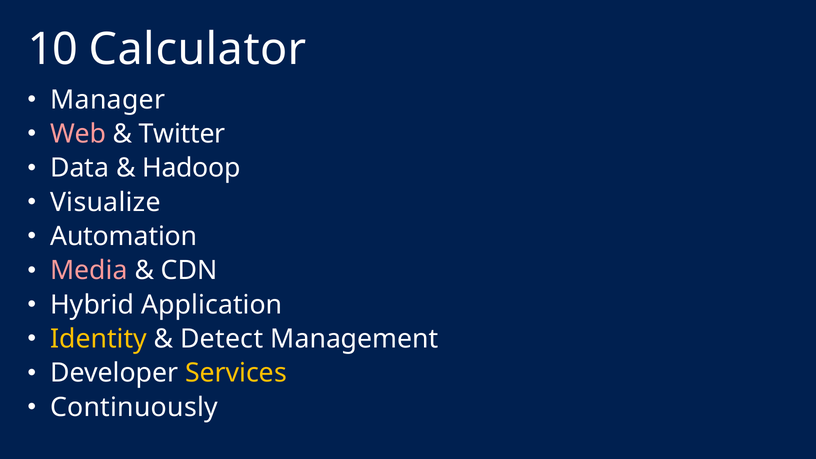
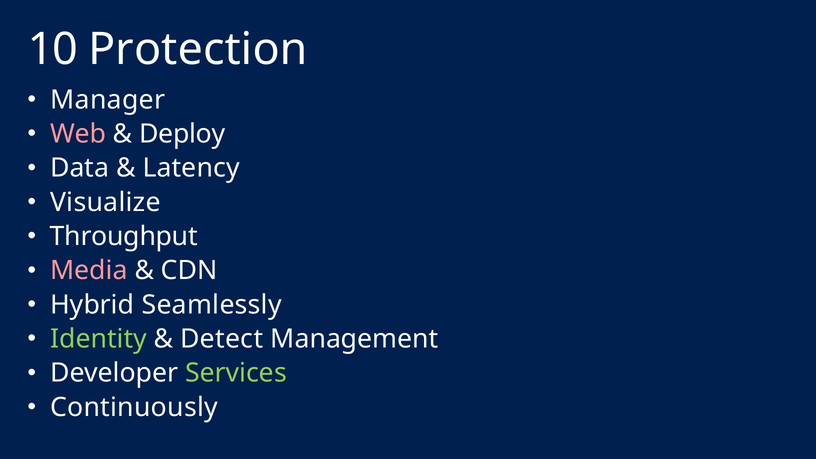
Calculator: Calculator -> Protection (198, 49)
Twitter: Twitter -> Deploy (182, 134)
Hadoop: Hadoop -> Latency (191, 168)
Automation: Automation -> Throughput (124, 236)
Application: Application -> Seamlessly (212, 305)
Identity colour: yellow -> light green (98, 339)
Services colour: yellow -> light green (236, 373)
